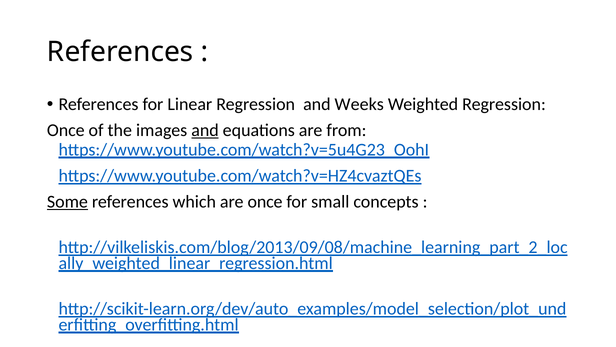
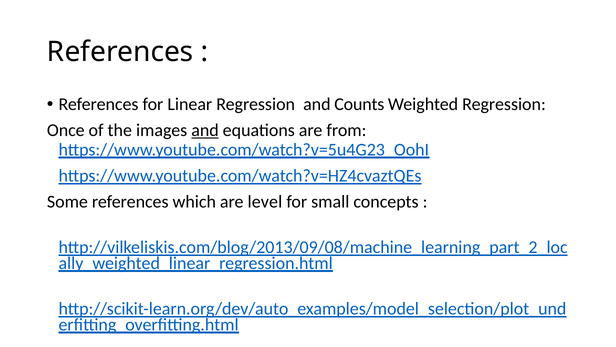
Weeks: Weeks -> Counts (359, 104)
Some underline: present -> none (67, 202)
are once: once -> level (265, 202)
